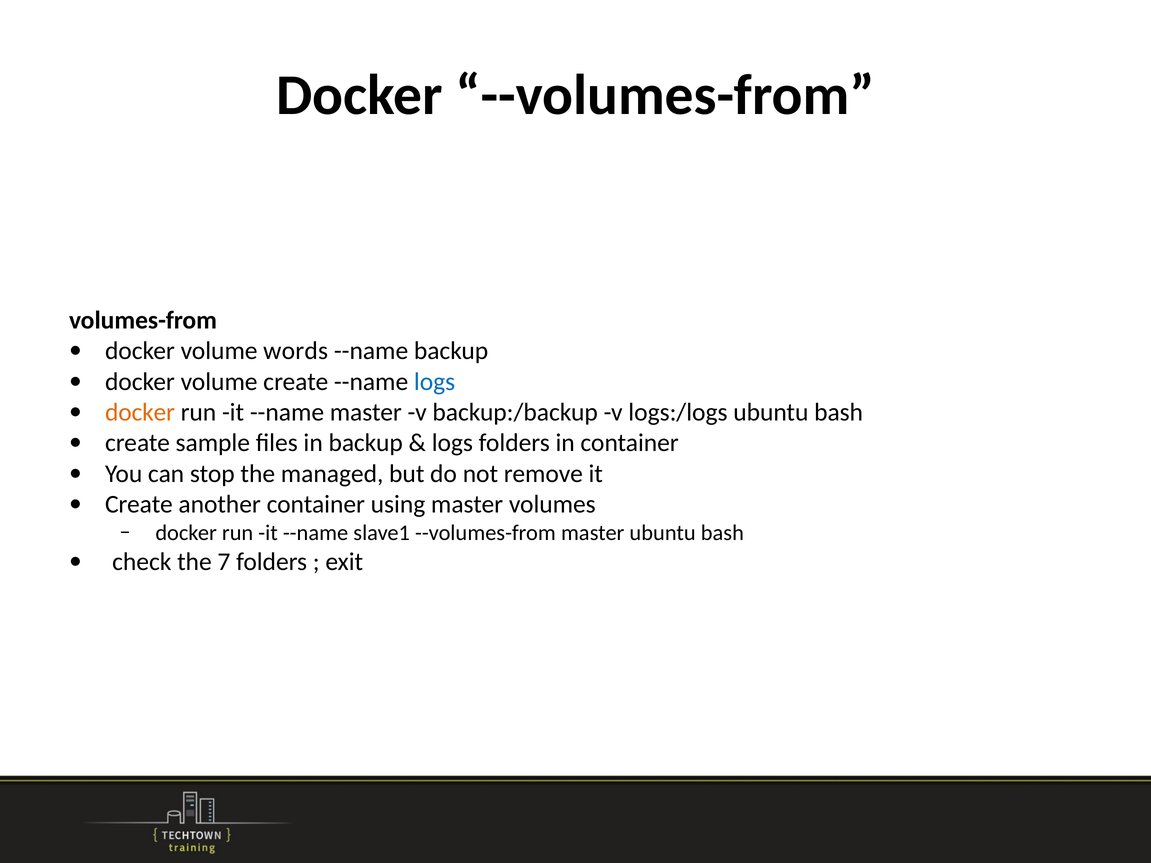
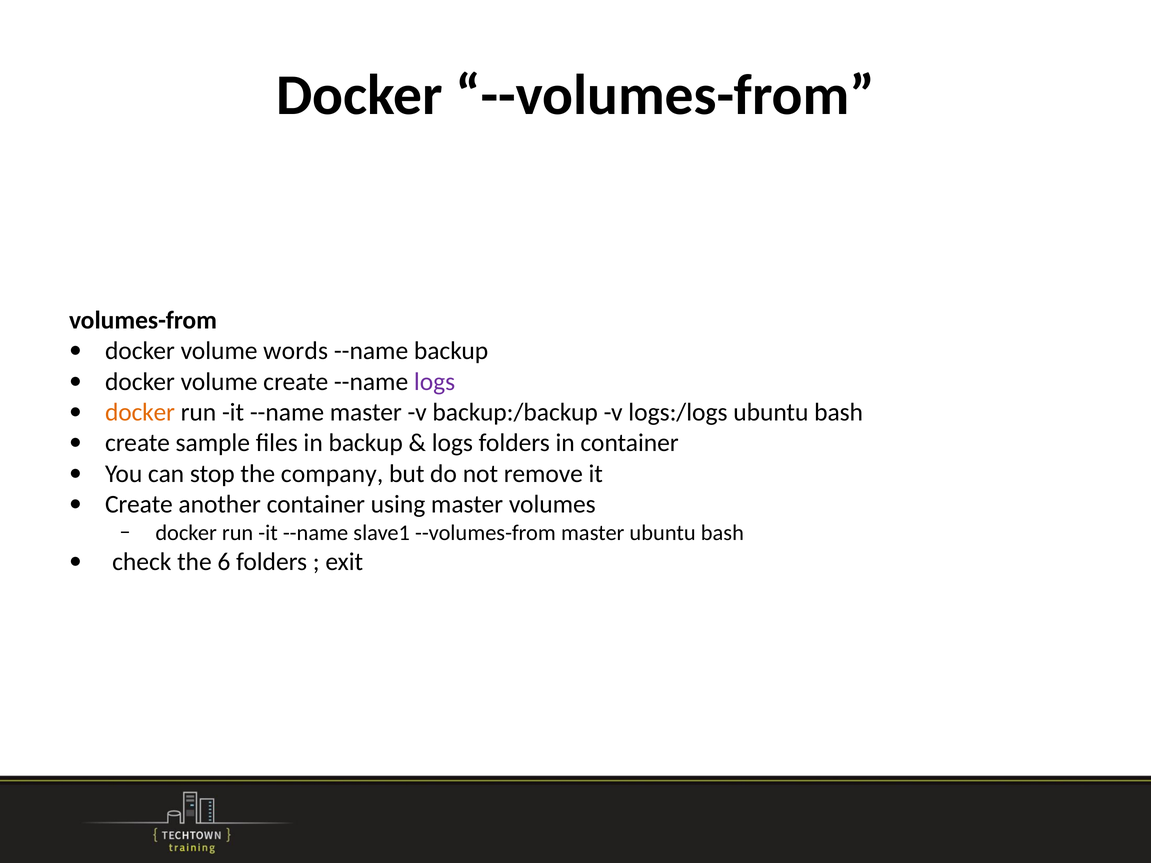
logs colour: blue -> purple (435, 382)
managed: managed -> company (332, 474)
7: 7 -> 6 (224, 562)
